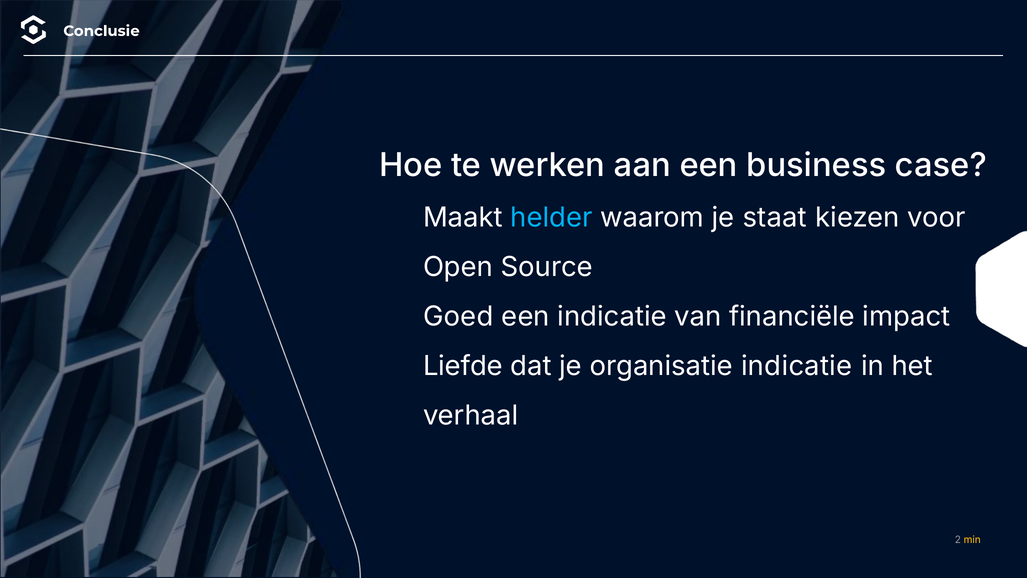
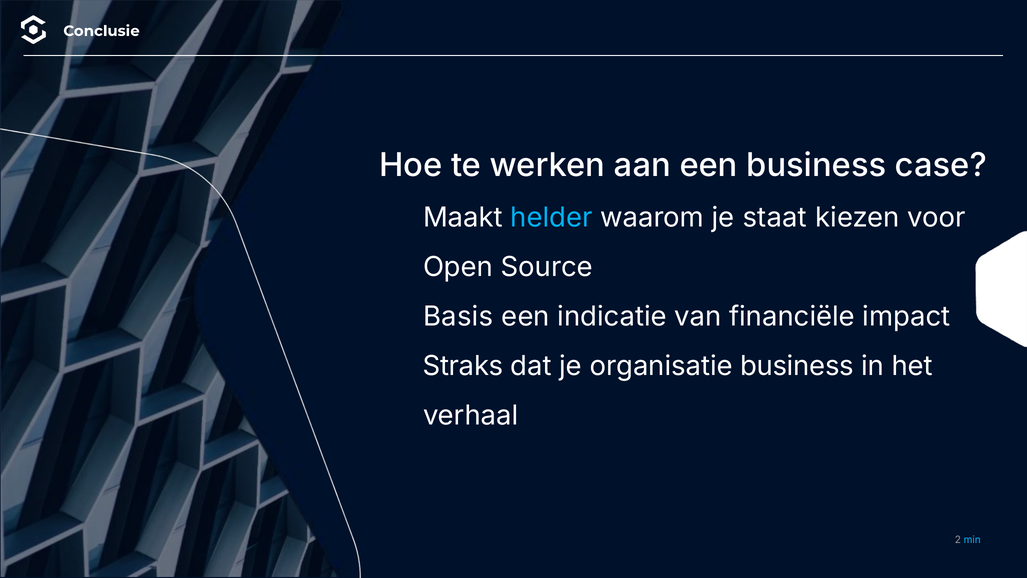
Goed: Goed -> Basis (458, 317)
Liefde: Liefde -> Straks (463, 366)
organisatie indicatie: indicatie -> business (797, 366)
min colour: yellow -> light blue (972, 540)
